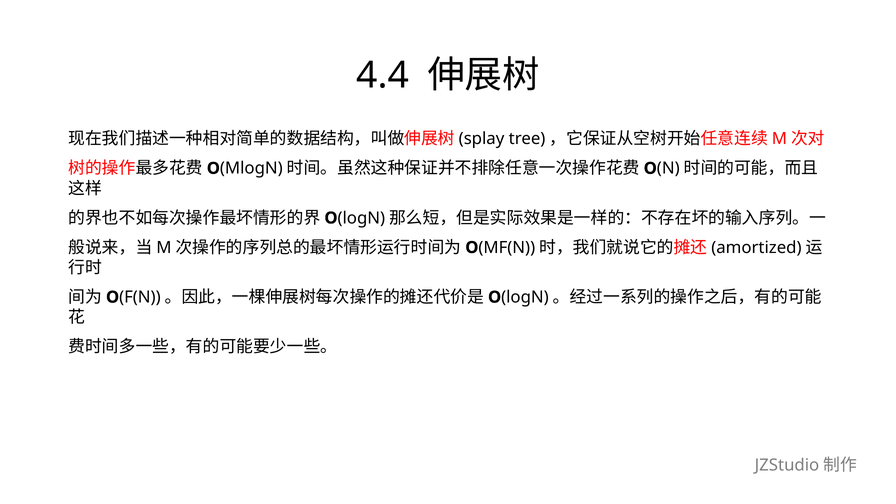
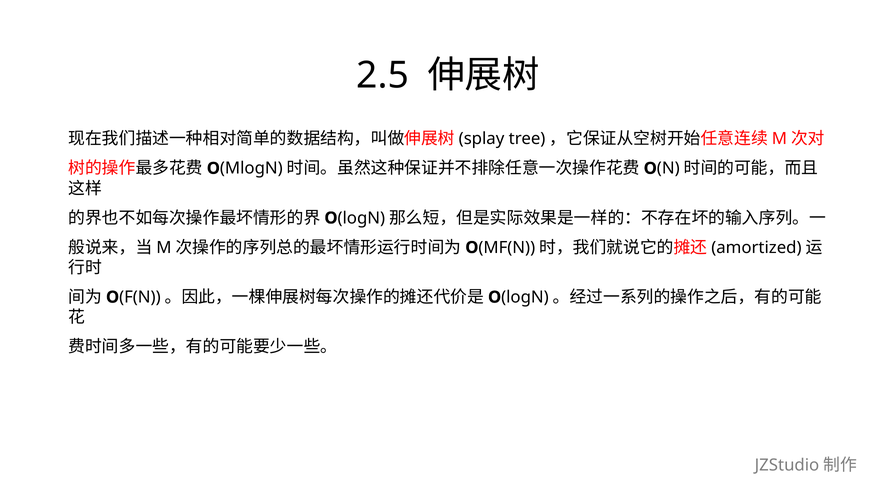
4.4: 4.4 -> 2.5 (383, 75)
